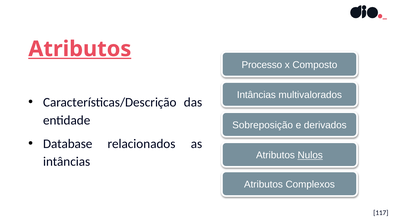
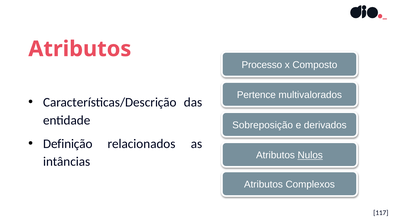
Atributos underline: present -> none (80, 49)
Intâncias: Intâncias -> Pertence (256, 95)
Database: Database -> Definição (68, 144)
